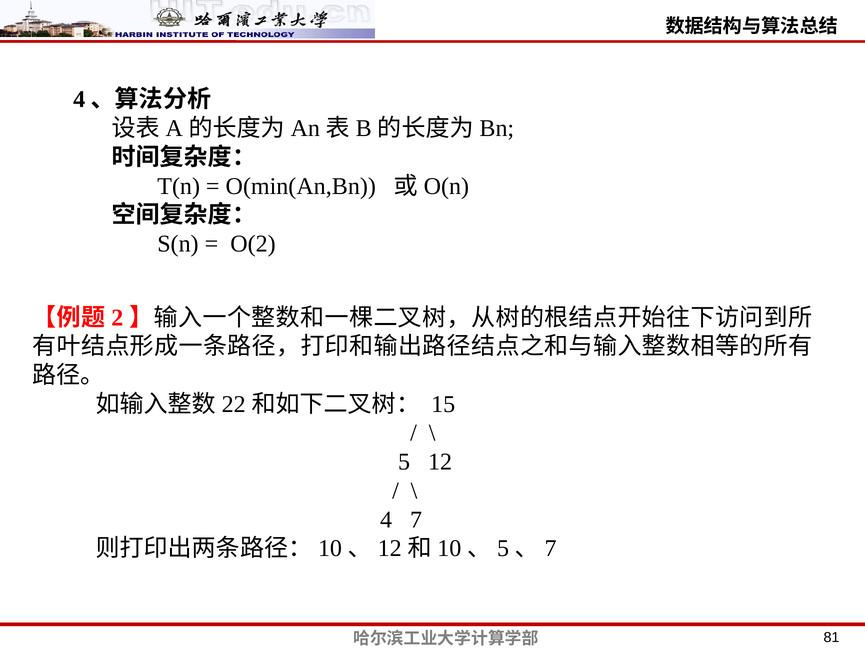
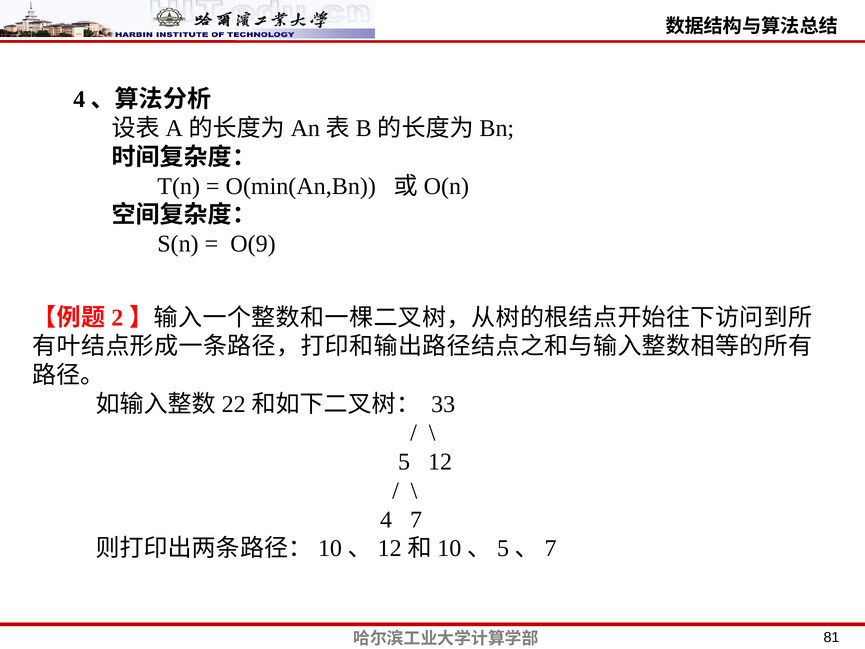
O(2: O(2 -> O(9 (253, 244)
15: 15 -> 33 (443, 404)
